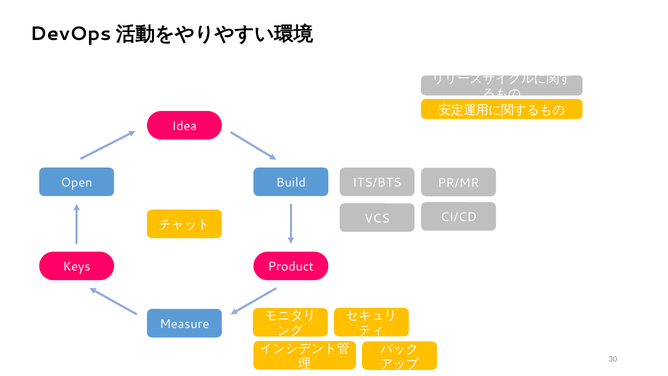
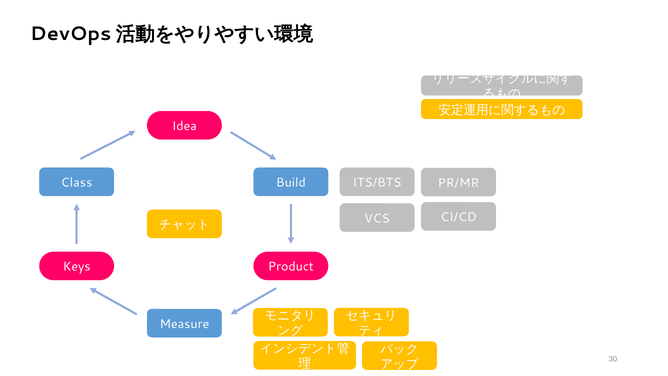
Open: Open -> Class (77, 183)
